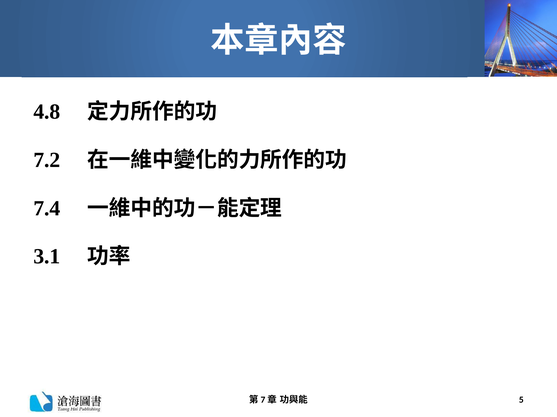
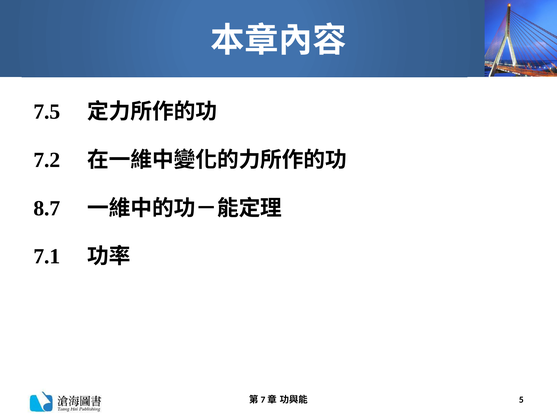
4.8: 4.8 -> 7.5 (47, 112)
7.4: 7.4 -> 8.7 (47, 209)
3.1: 3.1 -> 7.1 (47, 257)
